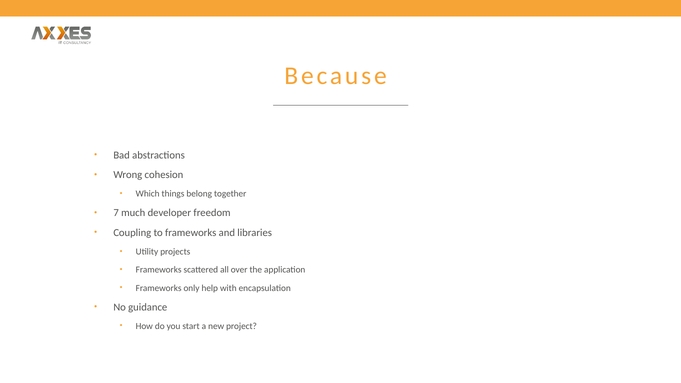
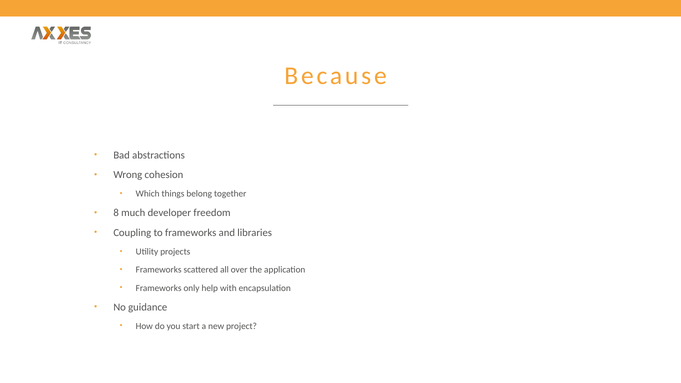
7: 7 -> 8 (116, 213)
